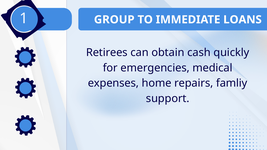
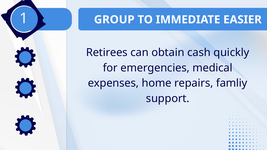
LOANS: LOANS -> EASIER (243, 20)
